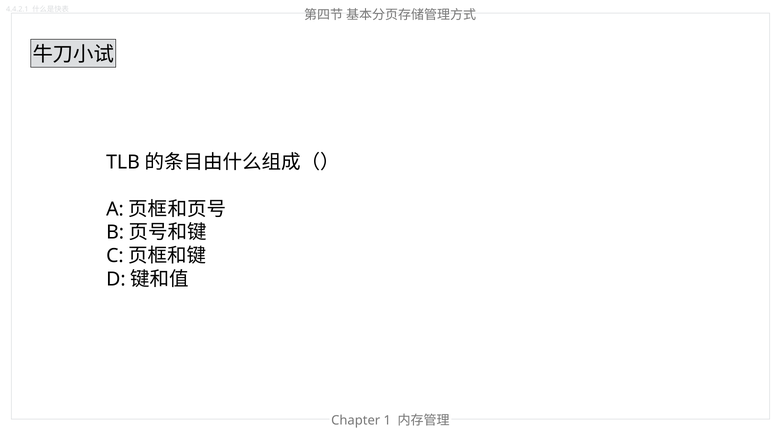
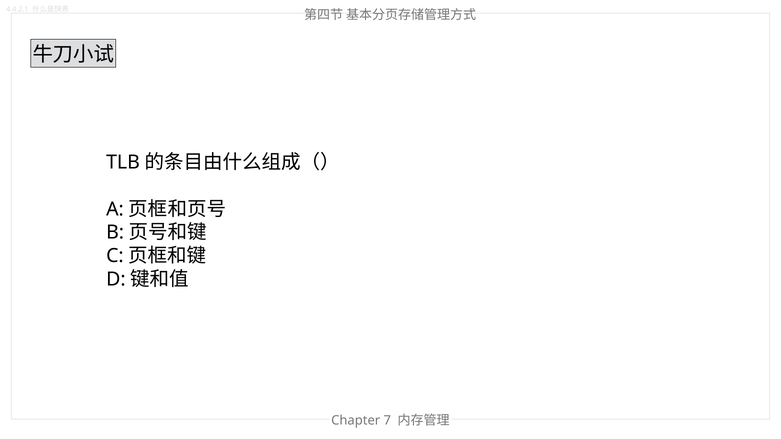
1: 1 -> 7 (387, 421)
